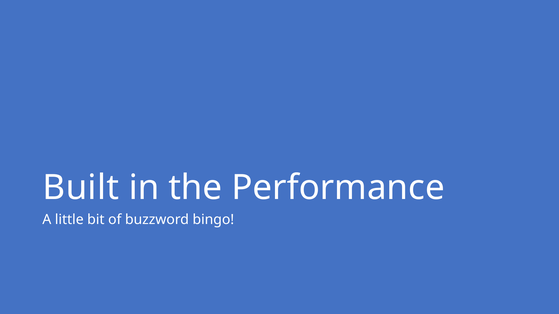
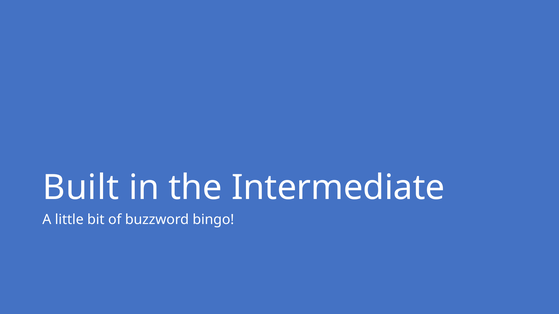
Performance: Performance -> Intermediate (338, 188)
